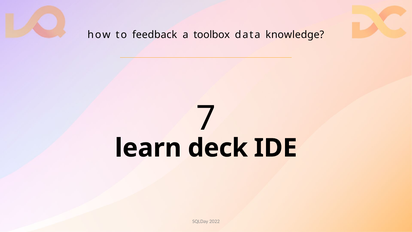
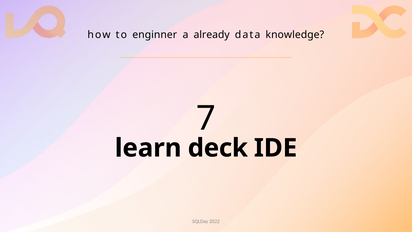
feedback: feedback -> enginner (155, 35)
toolbox: toolbox -> already (212, 35)
